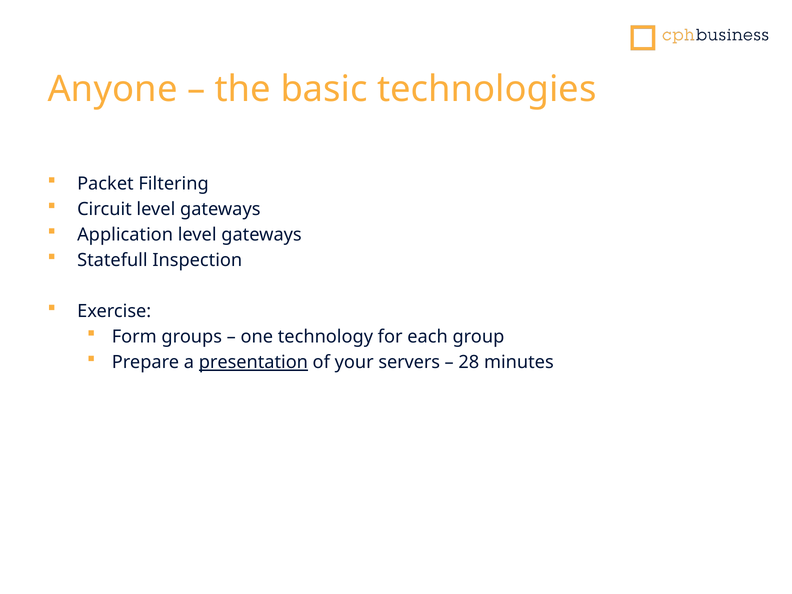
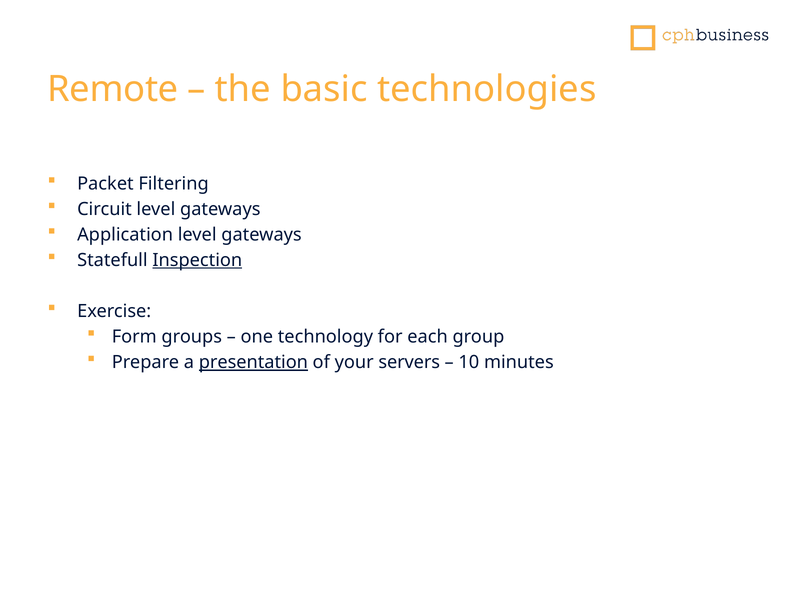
Anyone: Anyone -> Remote (113, 89)
Inspection underline: none -> present (197, 260)
28: 28 -> 10 (469, 362)
